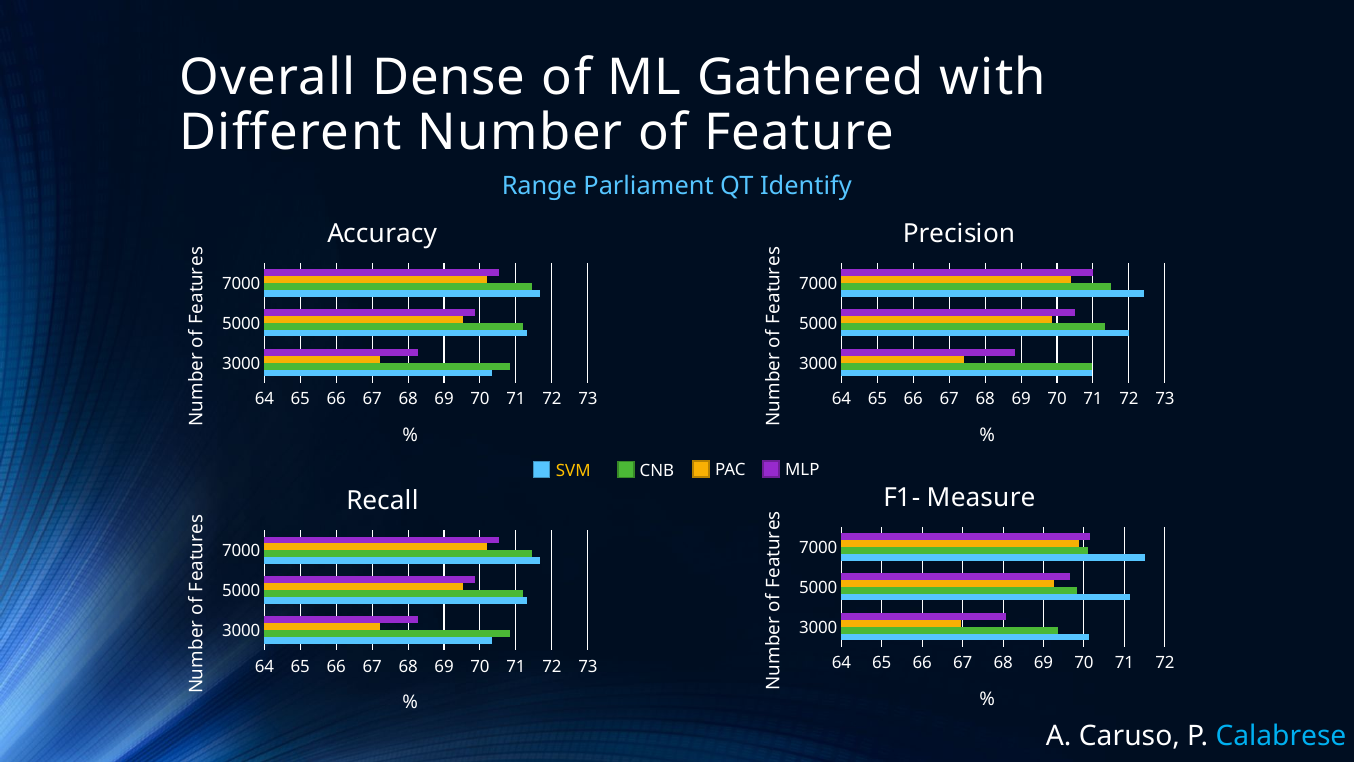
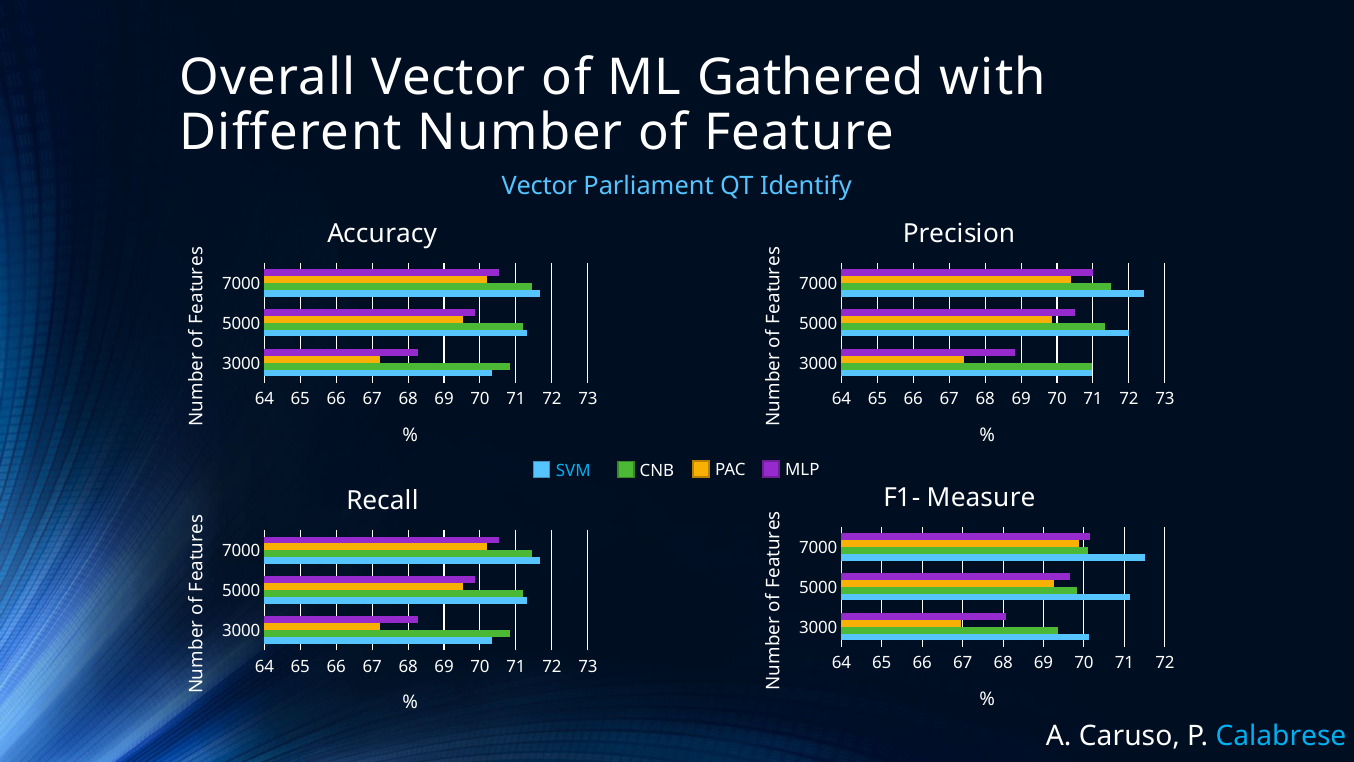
Overall Dense: Dense -> Vector (449, 78)
Range: Range -> Vector (539, 186)
SVM colour: yellow -> light blue (573, 470)
